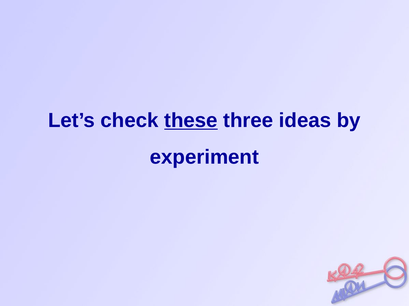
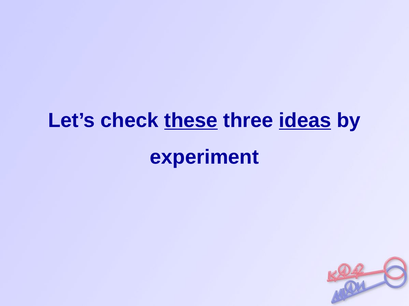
ideas underline: none -> present (305, 121)
